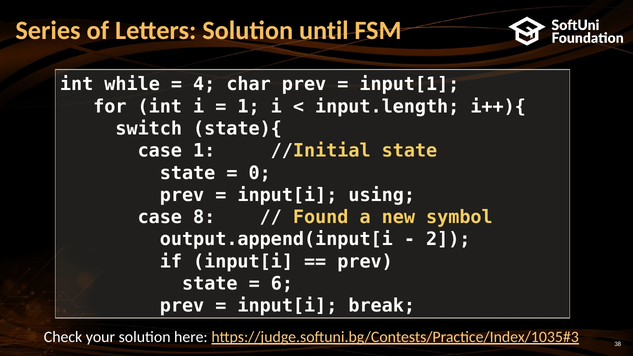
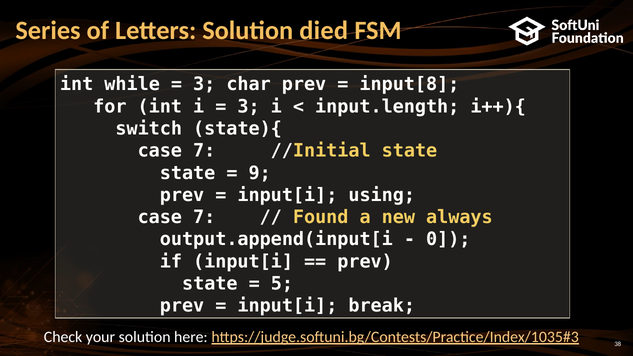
until: until -> died (324, 31)
4: 4 -> 3 (204, 84)
input[1: input[1 -> input[8 (409, 84)
1: 1 -> 3 (249, 106)
1: 1 -> 7 (204, 151)
0: 0 -> 9 (260, 173)
8: 8 -> 7 (204, 217)
symbol: symbol -> always (459, 217)
2: 2 -> 0 (448, 240)
6: 6 -> 5 (282, 284)
